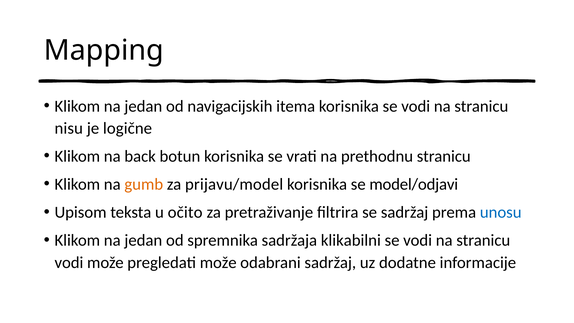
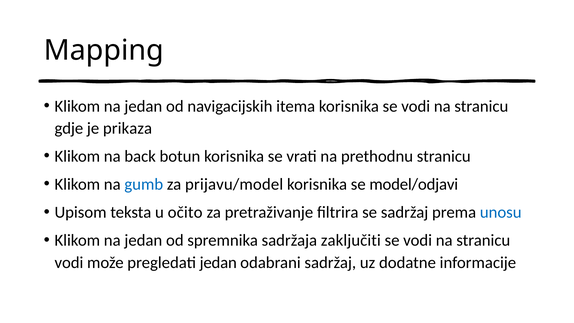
nisu: nisu -> gdje (69, 128)
logične: logične -> prikaza (128, 128)
gumb colour: orange -> blue (144, 184)
klikabilni: klikabilni -> zaključiti (351, 240)
pregledati može: može -> jedan (218, 262)
